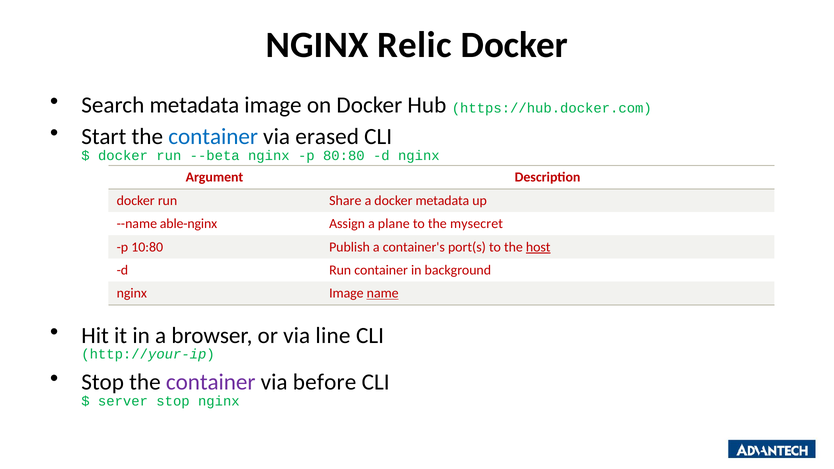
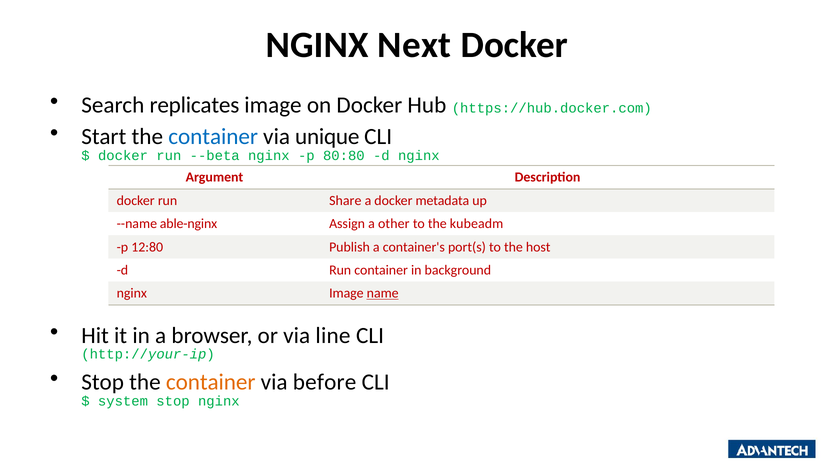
Relic: Relic -> Next (414, 45)
Search metadata: metadata -> replicates (194, 105)
erased: erased -> unique (327, 137)
plane: plane -> other (394, 224)
mysecret: mysecret -> kubeadm (477, 224)
10:80: 10:80 -> 12:80 (147, 247)
host underline: present -> none (538, 247)
container colour: purple -> orange (211, 382)
server: server -> system (123, 401)
